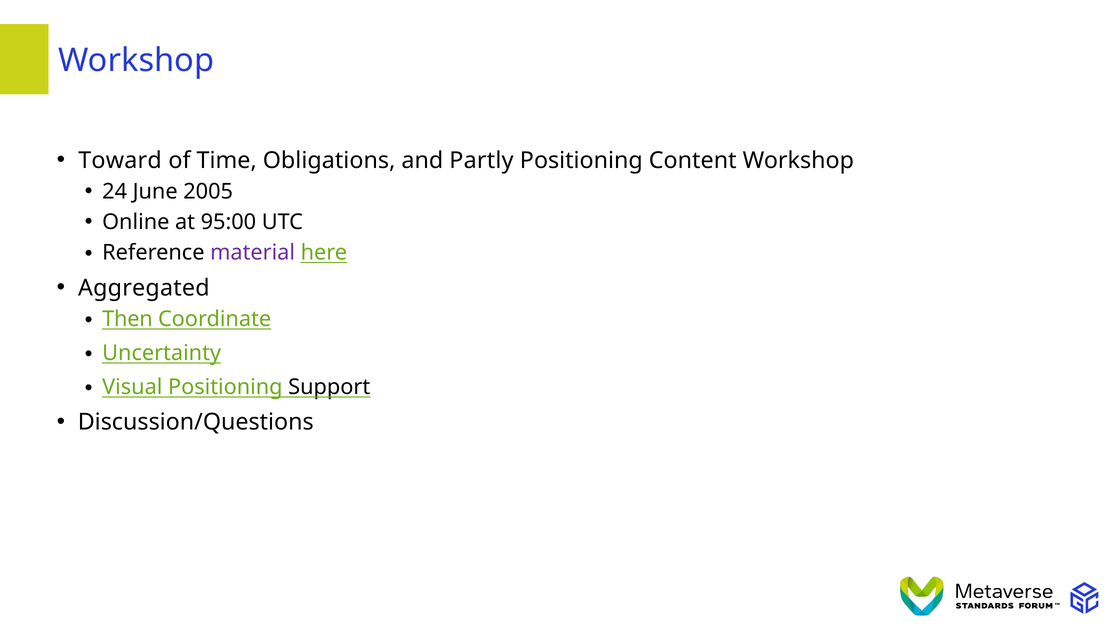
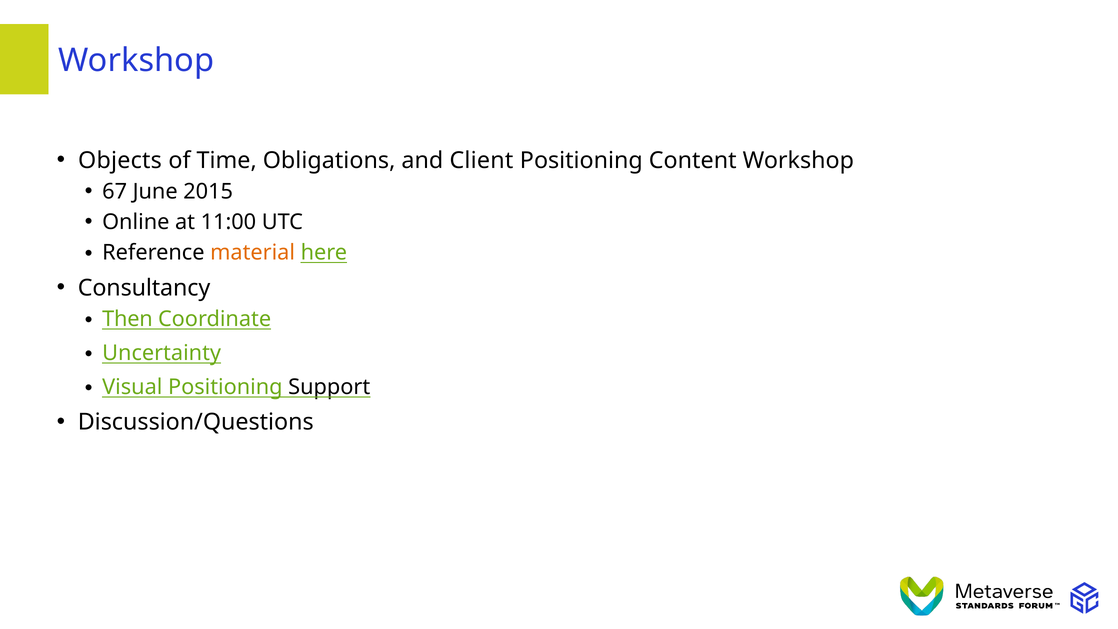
Toward: Toward -> Objects (120, 160)
Partly: Partly -> Client (481, 160)
24: 24 -> 67 (115, 192)
2005: 2005 -> 2015 (208, 192)
95:00: 95:00 -> 11:00 (228, 222)
material colour: purple -> orange (253, 253)
Aggregated: Aggregated -> Consultancy (144, 288)
